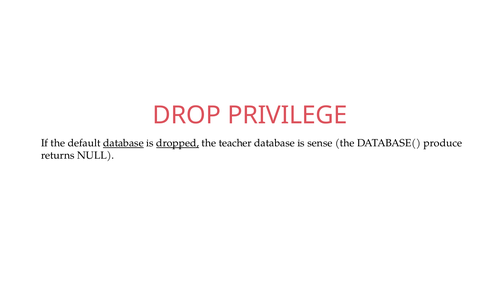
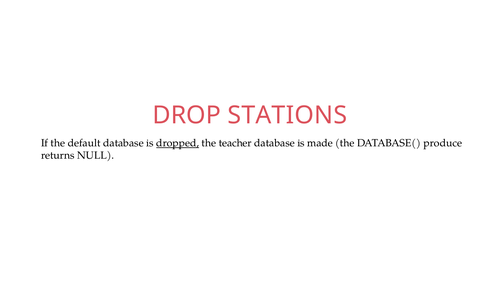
PRIVILEGE: PRIVILEGE -> STATIONS (287, 115)
database underline: present -> none (123, 143)
sense: sense -> made (320, 143)
